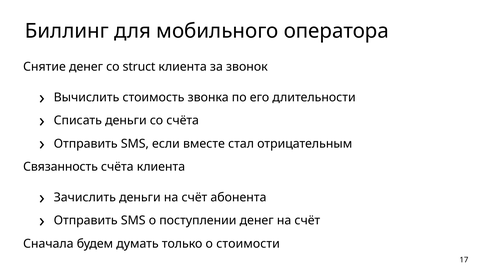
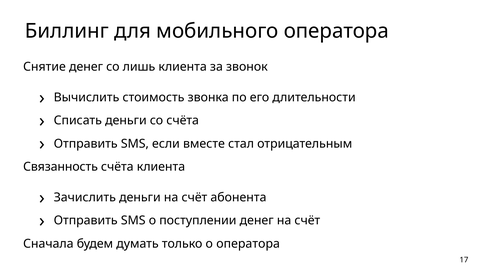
struct: struct -> лишь (139, 67)
о стоимости: стоимости -> оператора (248, 244)
